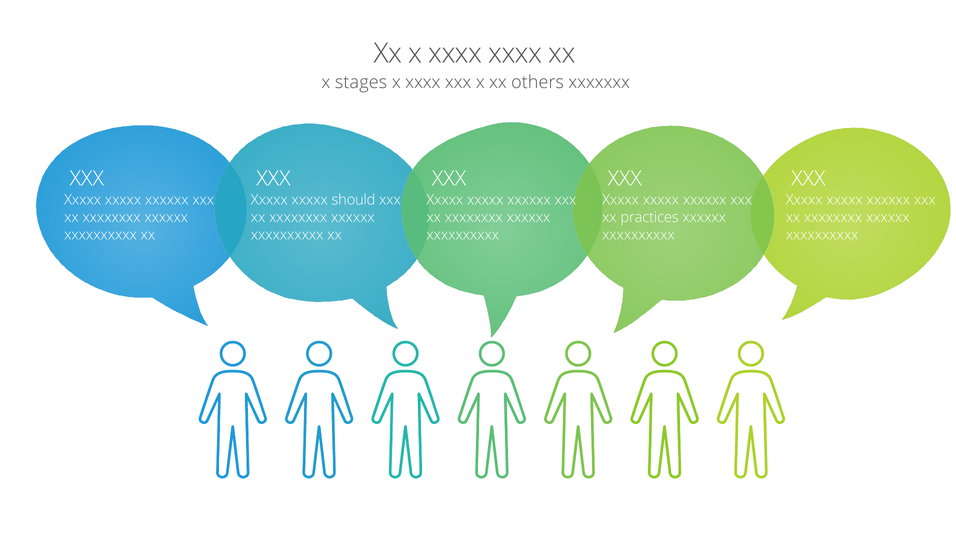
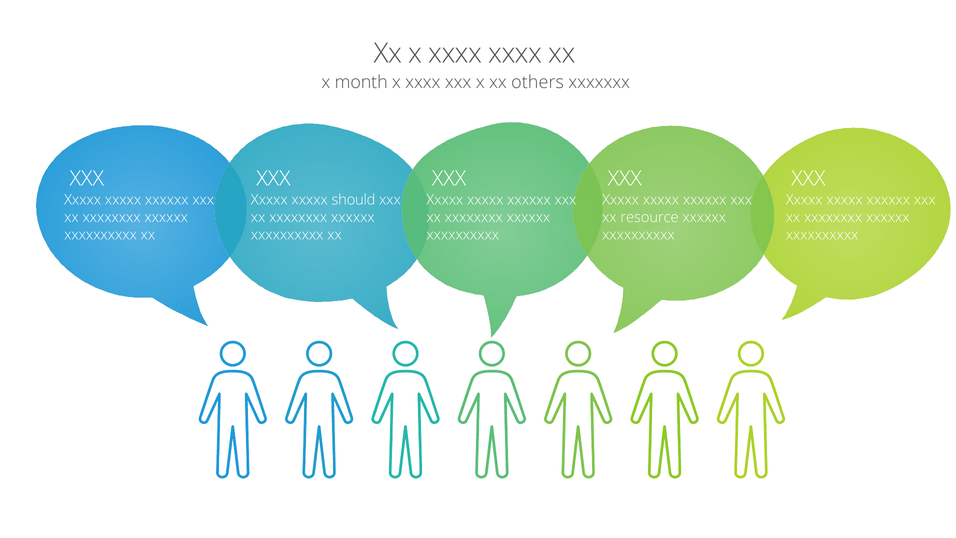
stages: stages -> month (361, 82)
practices: practices -> resource (650, 217)
